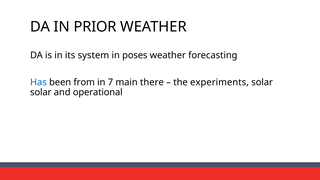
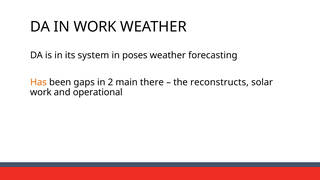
IN PRIOR: PRIOR -> WORK (95, 27)
Has colour: blue -> orange (38, 82)
from: from -> gaps (84, 82)
7: 7 -> 2 (110, 82)
experiments: experiments -> reconstructs (219, 82)
solar: solar -> work (41, 92)
